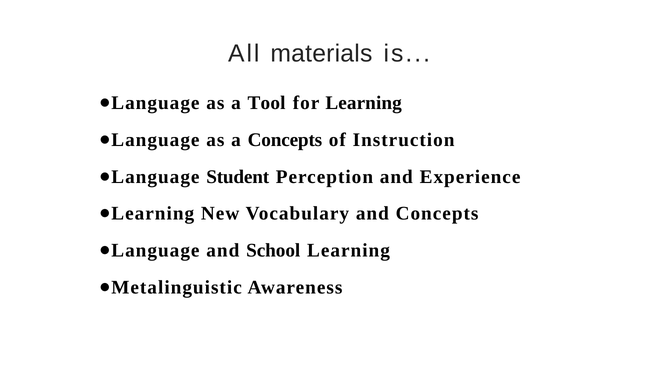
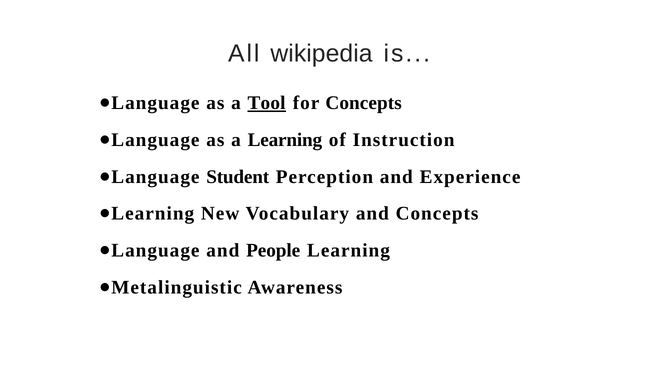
materials: materials -> wikipedia (321, 54)
Tool underline: none -> present (267, 103)
for Learning: Learning -> Concepts (364, 103)
a Concepts: Concepts -> Learning (285, 140)
School: School -> People (273, 250)
